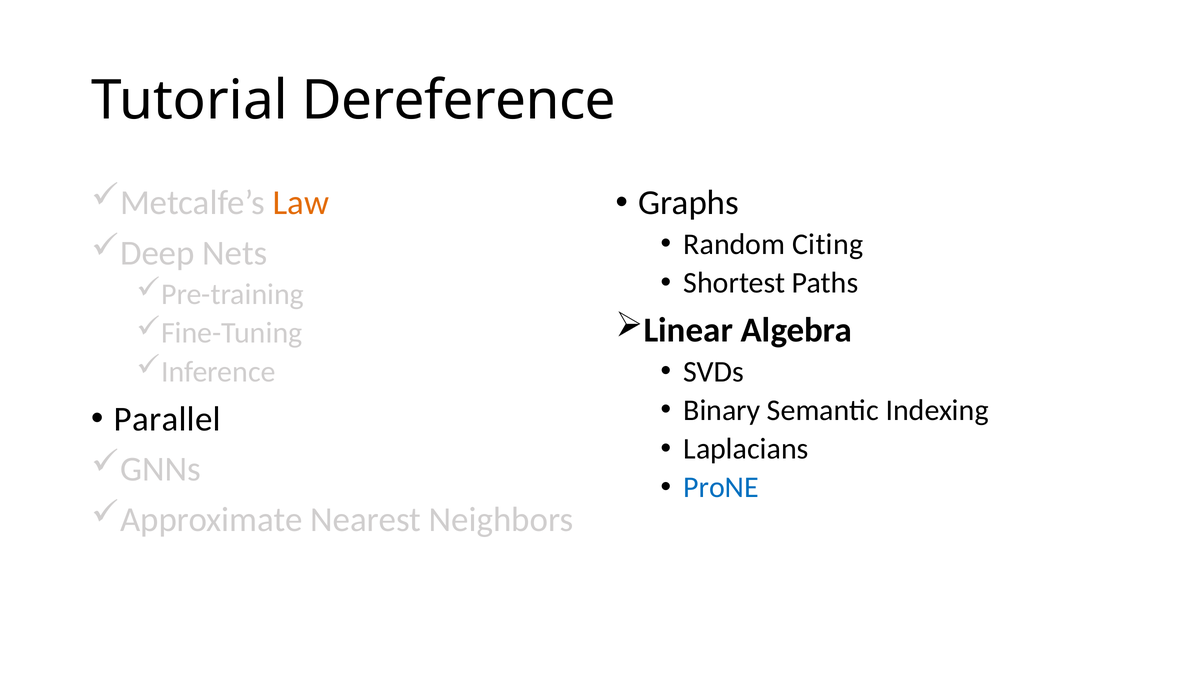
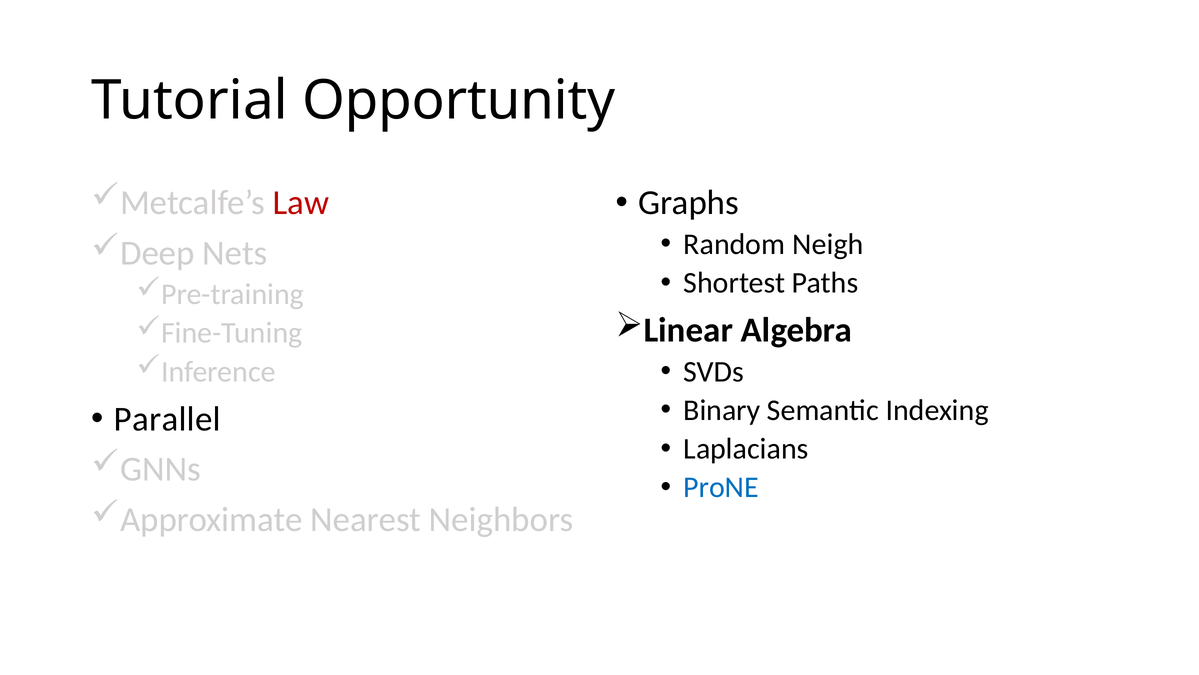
Dereference: Dereference -> Opportunity (459, 101)
Law colour: orange -> red (301, 203)
Citing: Citing -> Neigh (828, 244)
